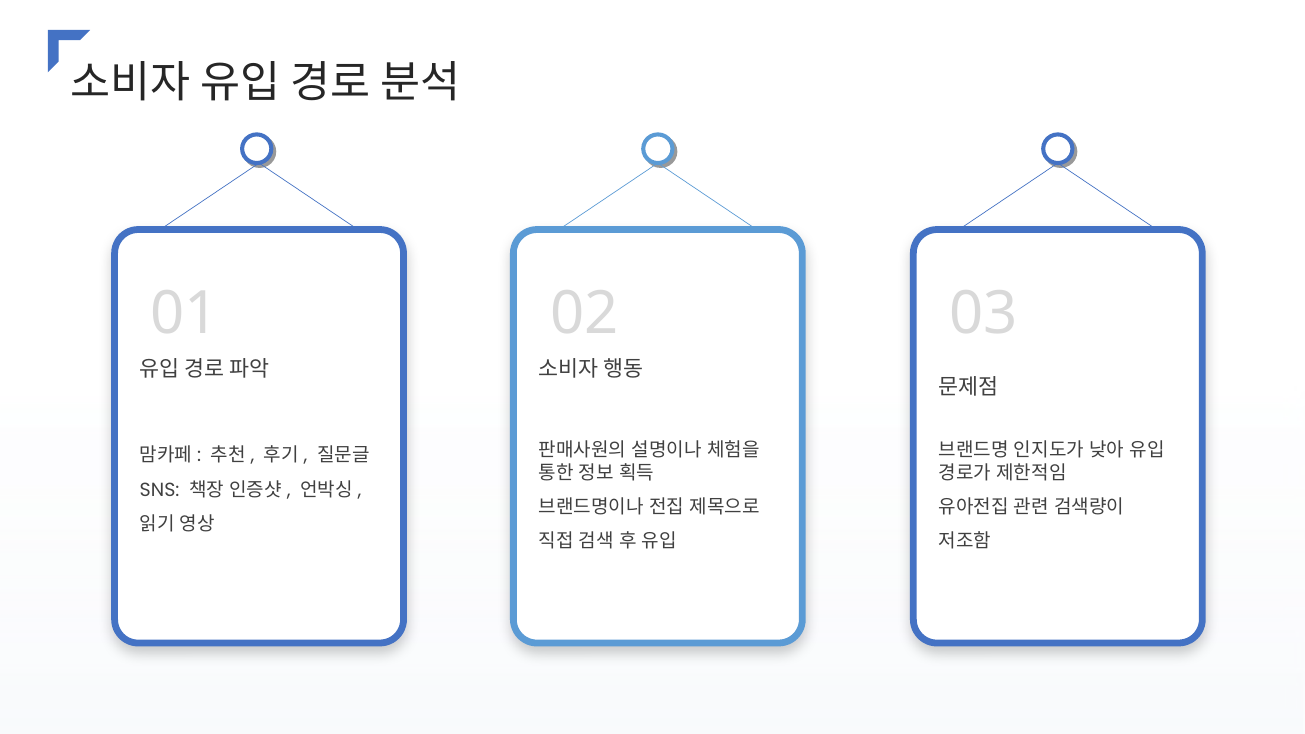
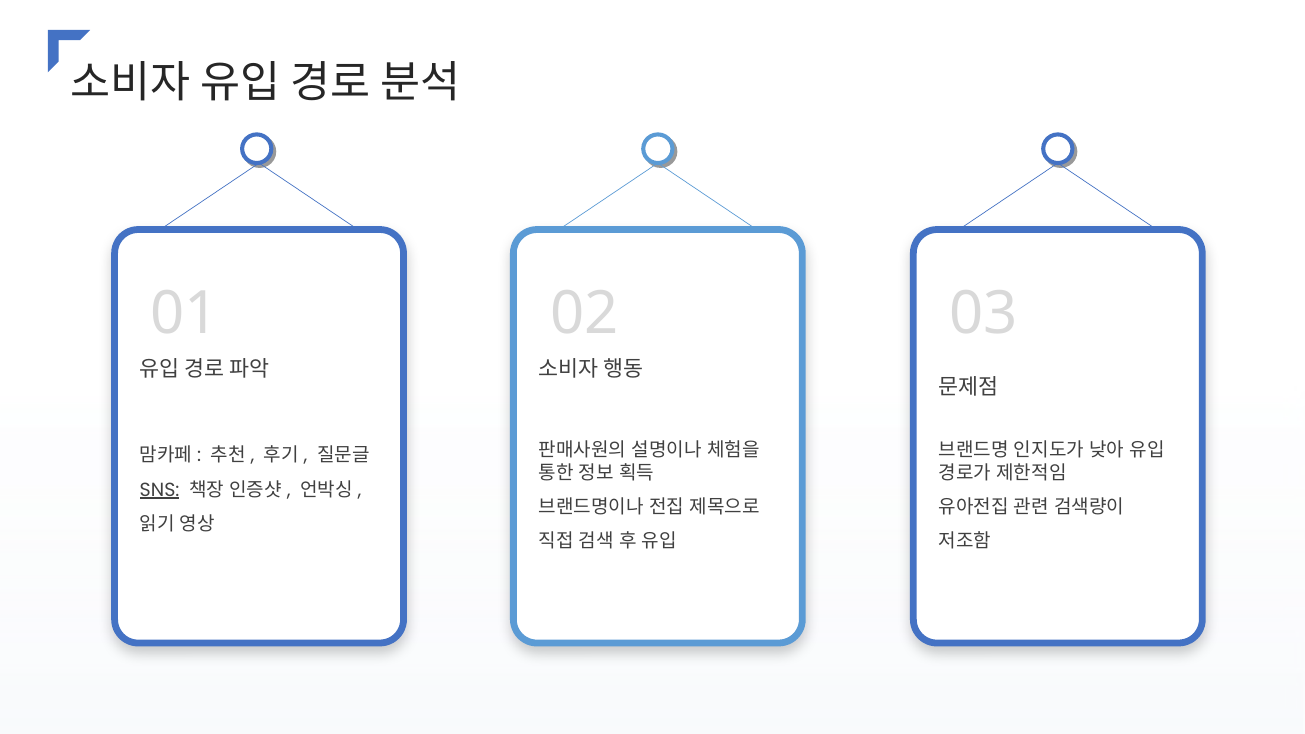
SNS underline: none -> present (160, 490)
